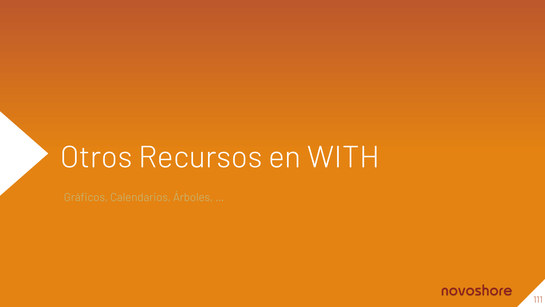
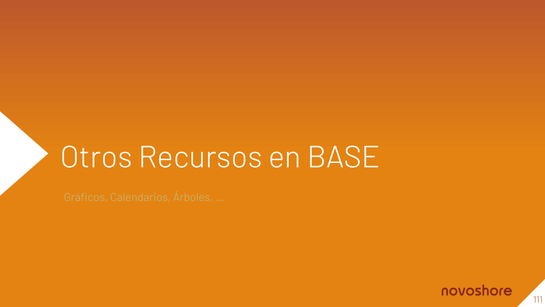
WITH: WITH -> BASE (344, 157)
